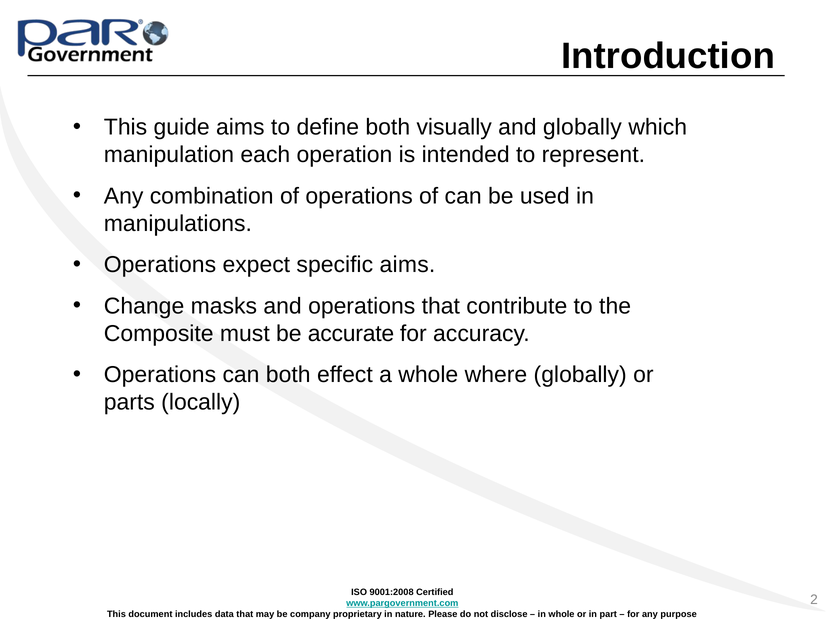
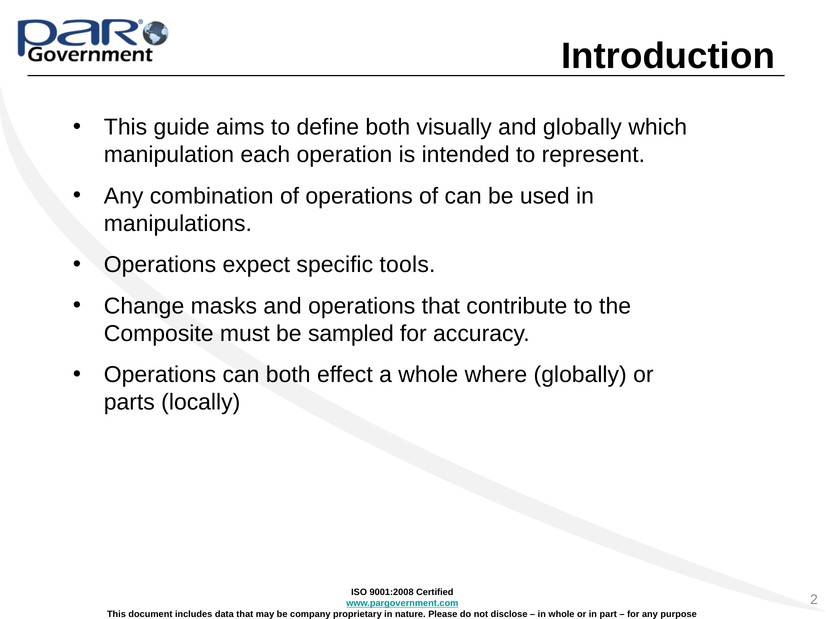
specific aims: aims -> tools (407, 265)
accurate: accurate -> sampled (351, 334)
